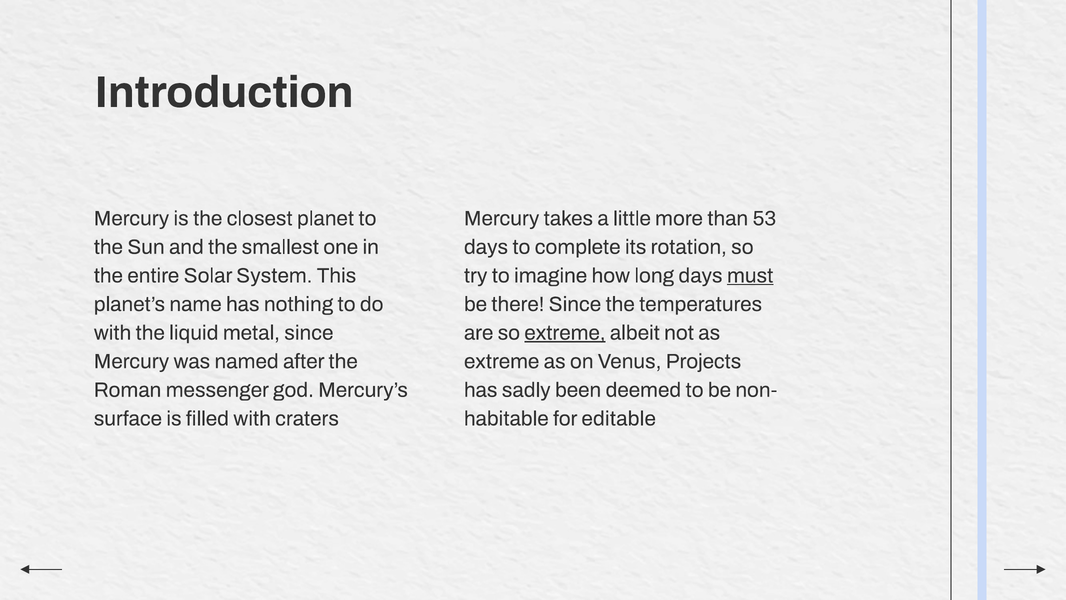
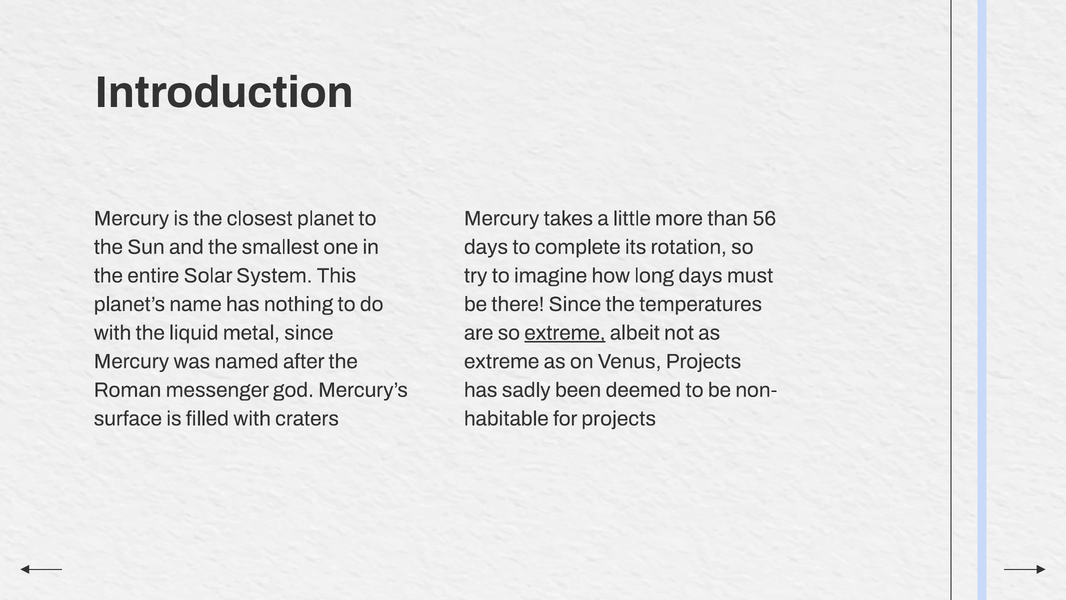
53: 53 -> 56 (764, 218)
must underline: present -> none (750, 275)
for editable: editable -> projects (619, 418)
